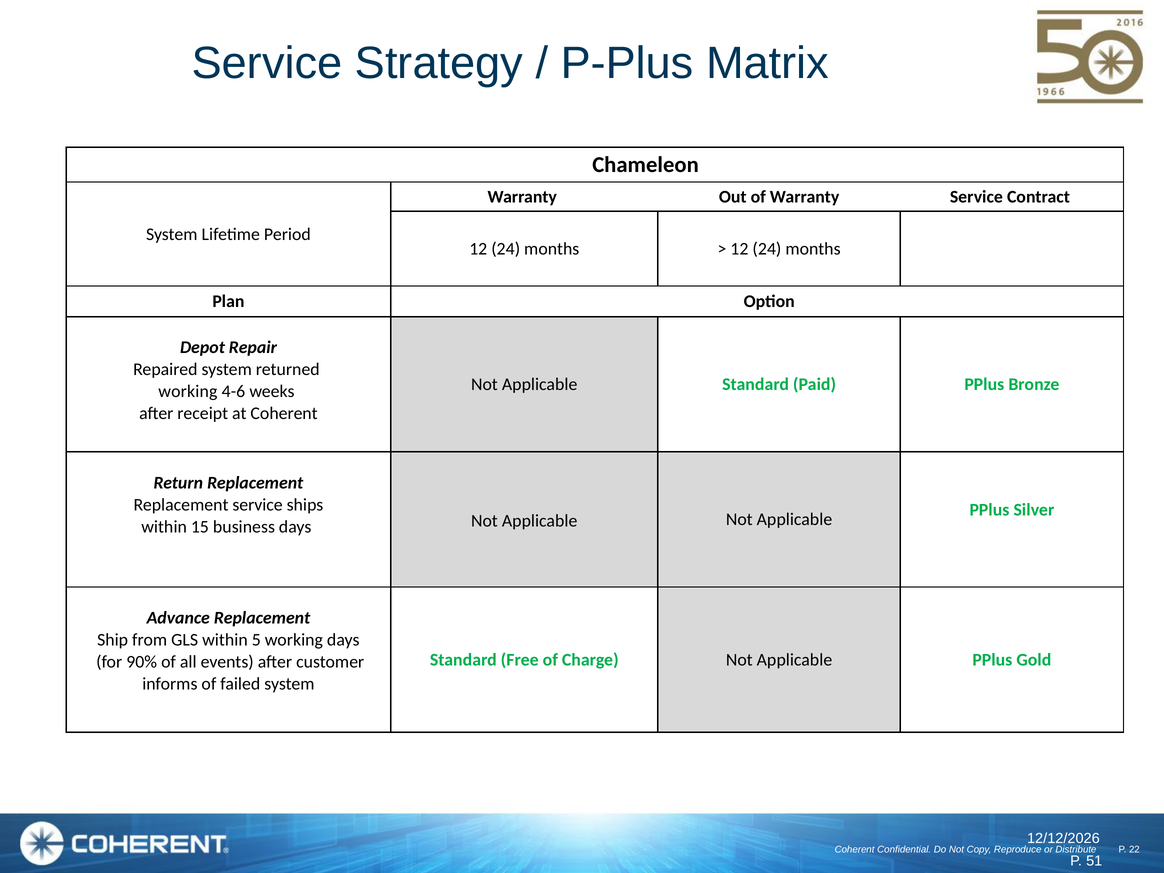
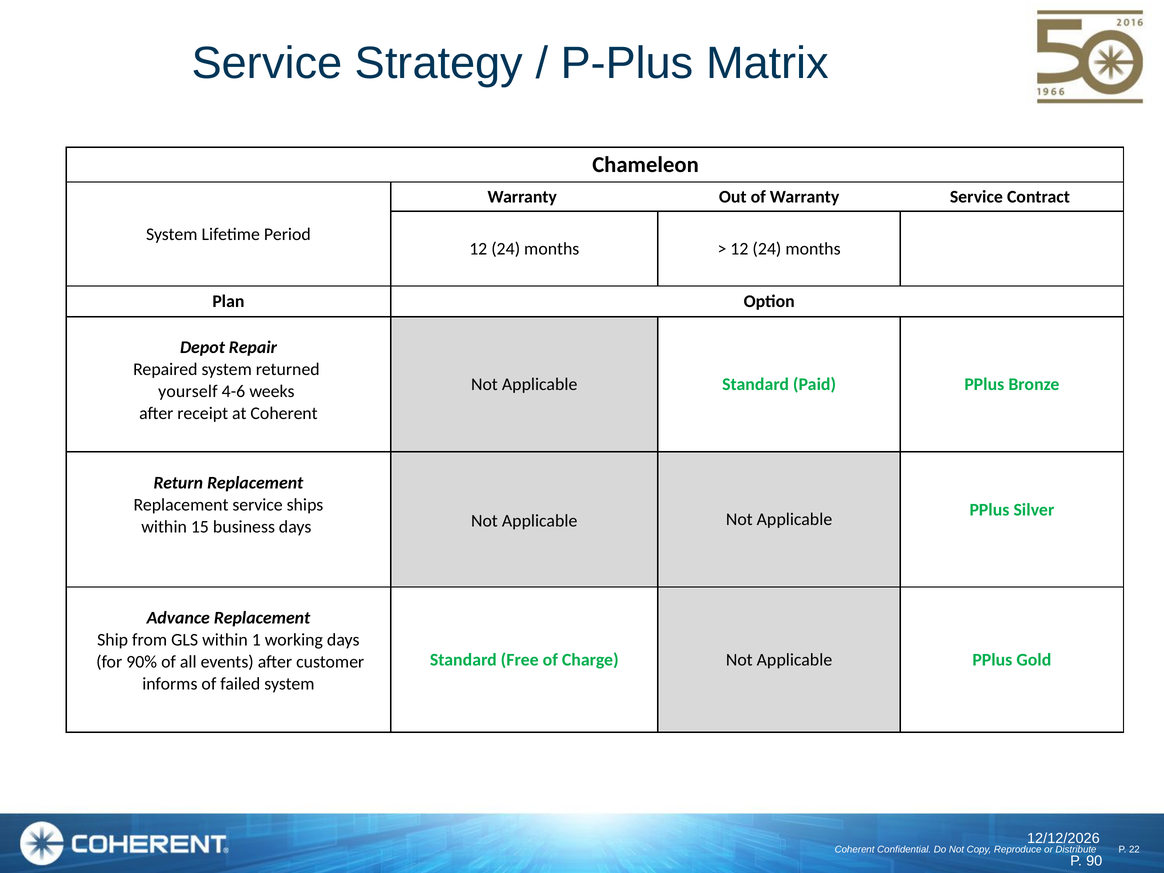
working: working -> yourself (188, 391)
5: 5 -> 1 (256, 640)
51: 51 -> 90 (1094, 861)
